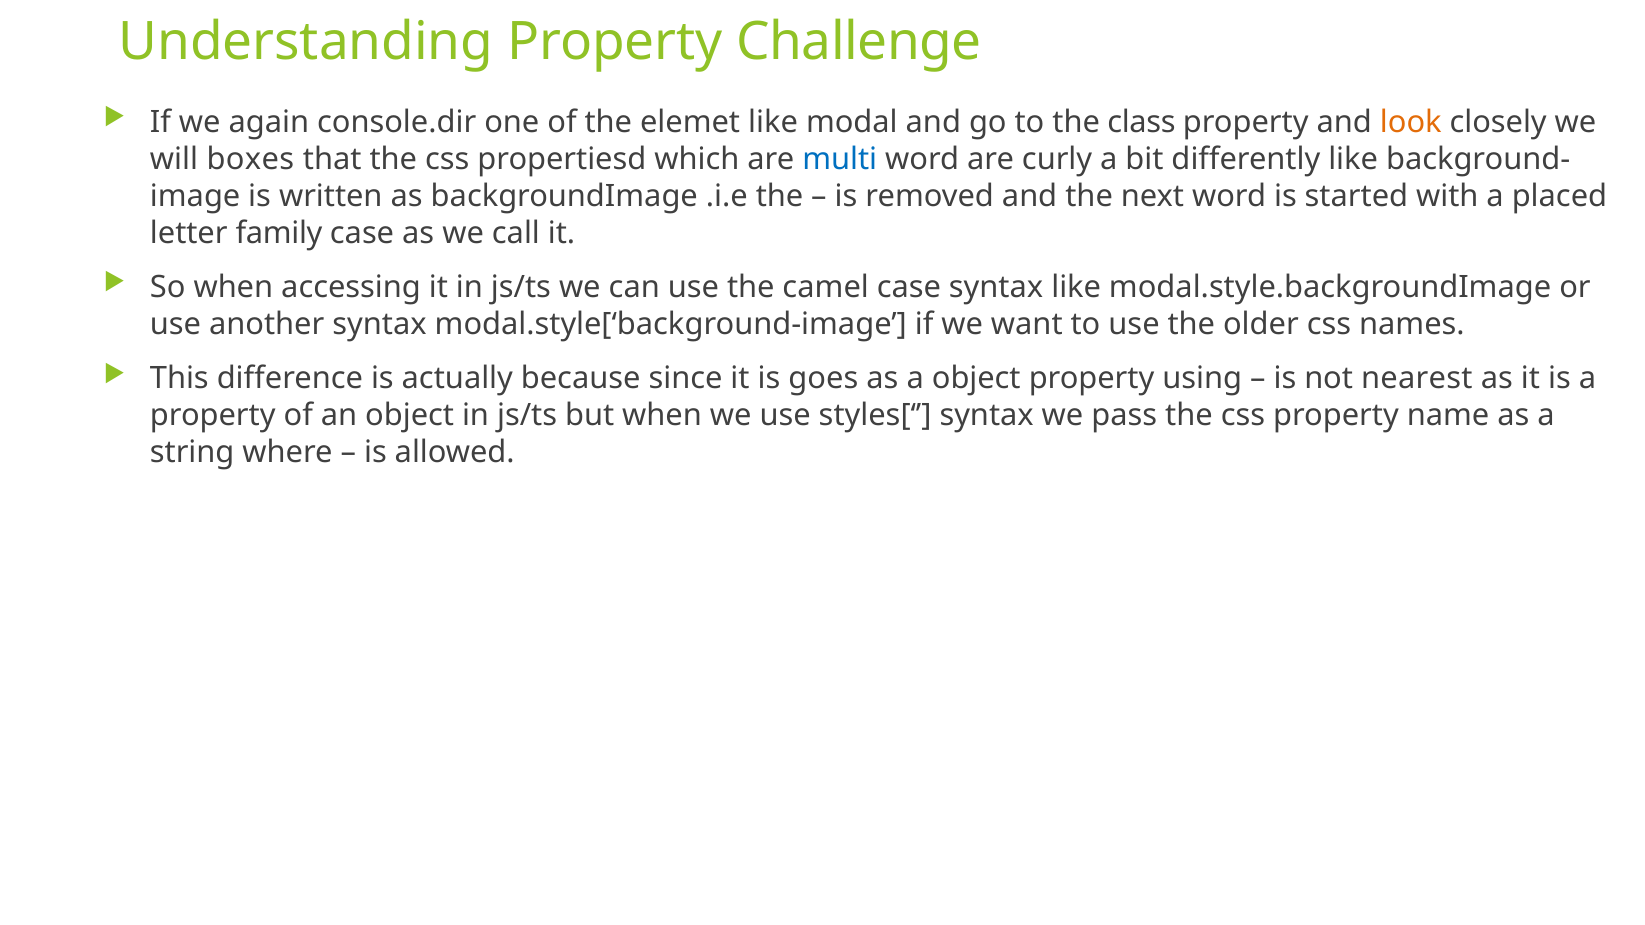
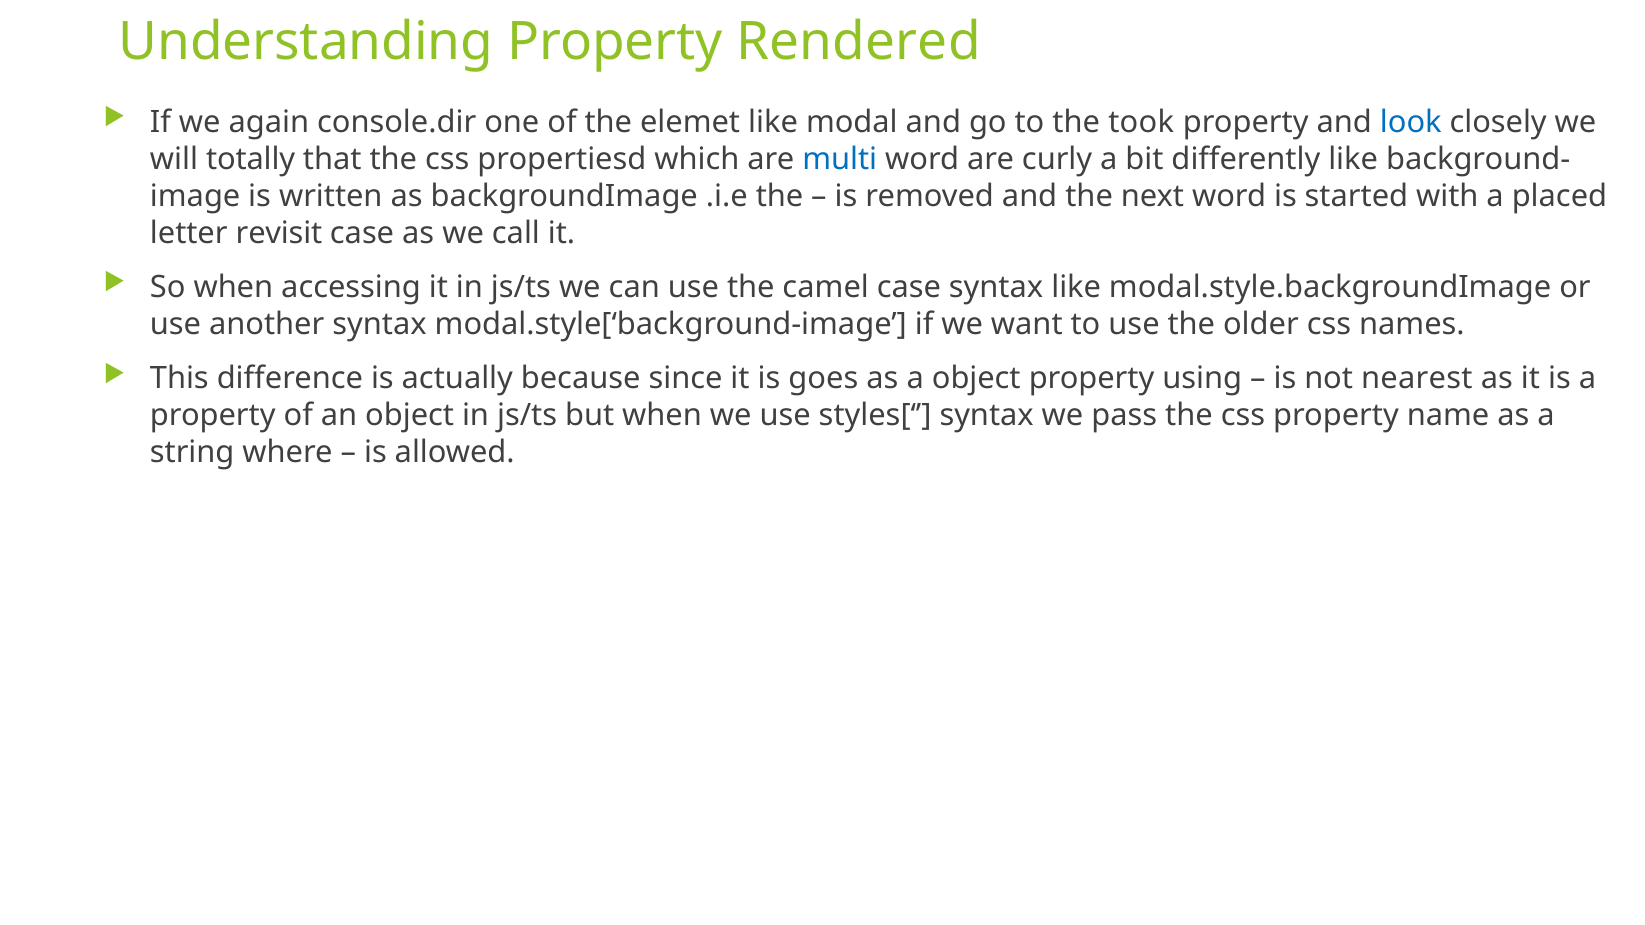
Challenge: Challenge -> Rendered (859, 42)
class: class -> took (1141, 122)
look colour: orange -> blue (1411, 122)
boxes: boxes -> totally (251, 159)
family: family -> revisit (279, 233)
